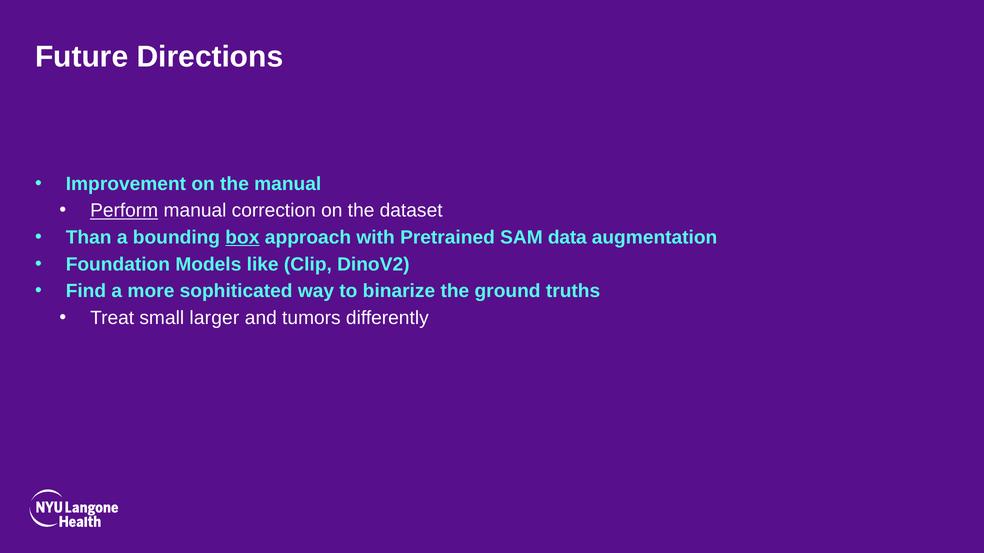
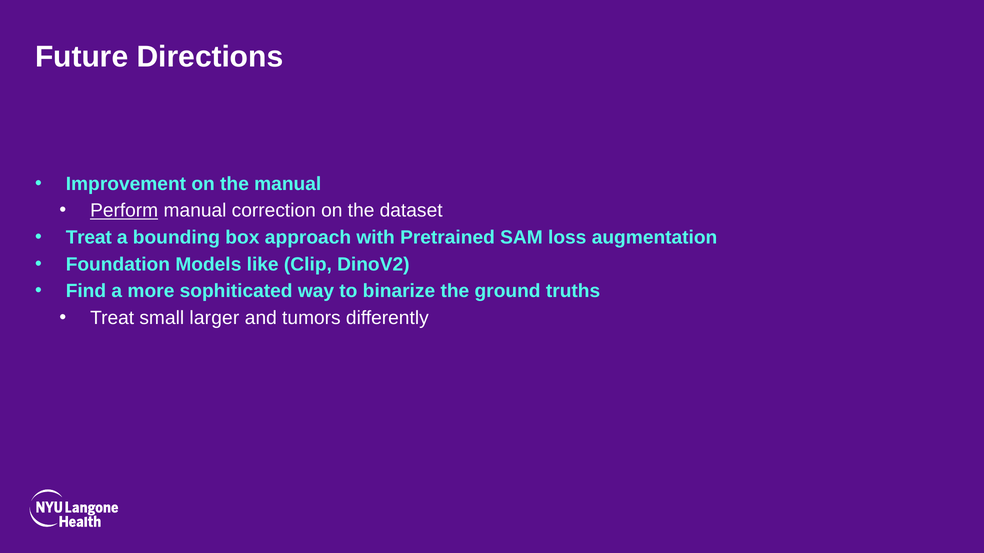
Than: Than -> Treat (89, 238)
box underline: present -> none (242, 238)
data: data -> loss (567, 238)
